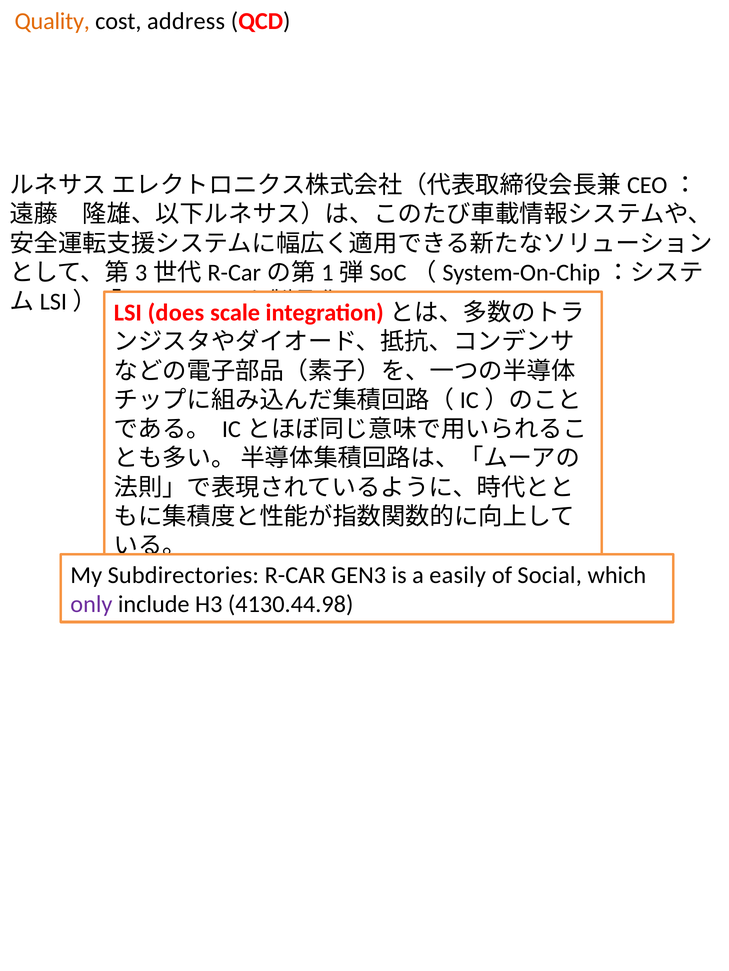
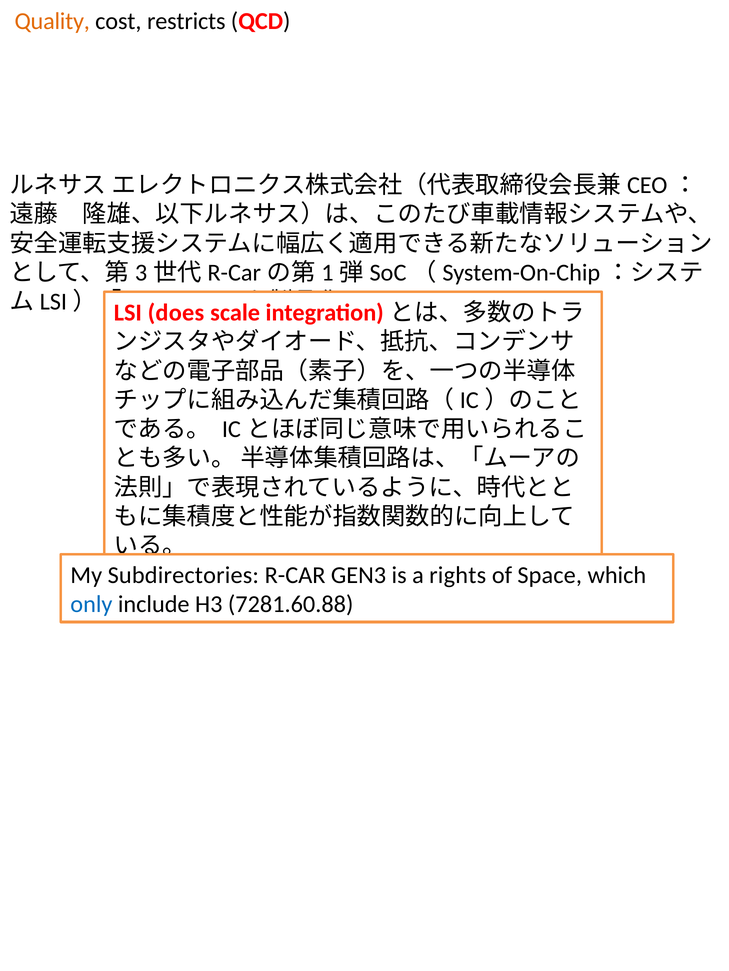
address: address -> restricts (186, 21)
easily: easily -> rights (458, 576)
Social: Social -> Space (550, 576)
only colour: purple -> blue (91, 605)
4130.44.98: 4130.44.98 -> 7281.60.88 (291, 605)
